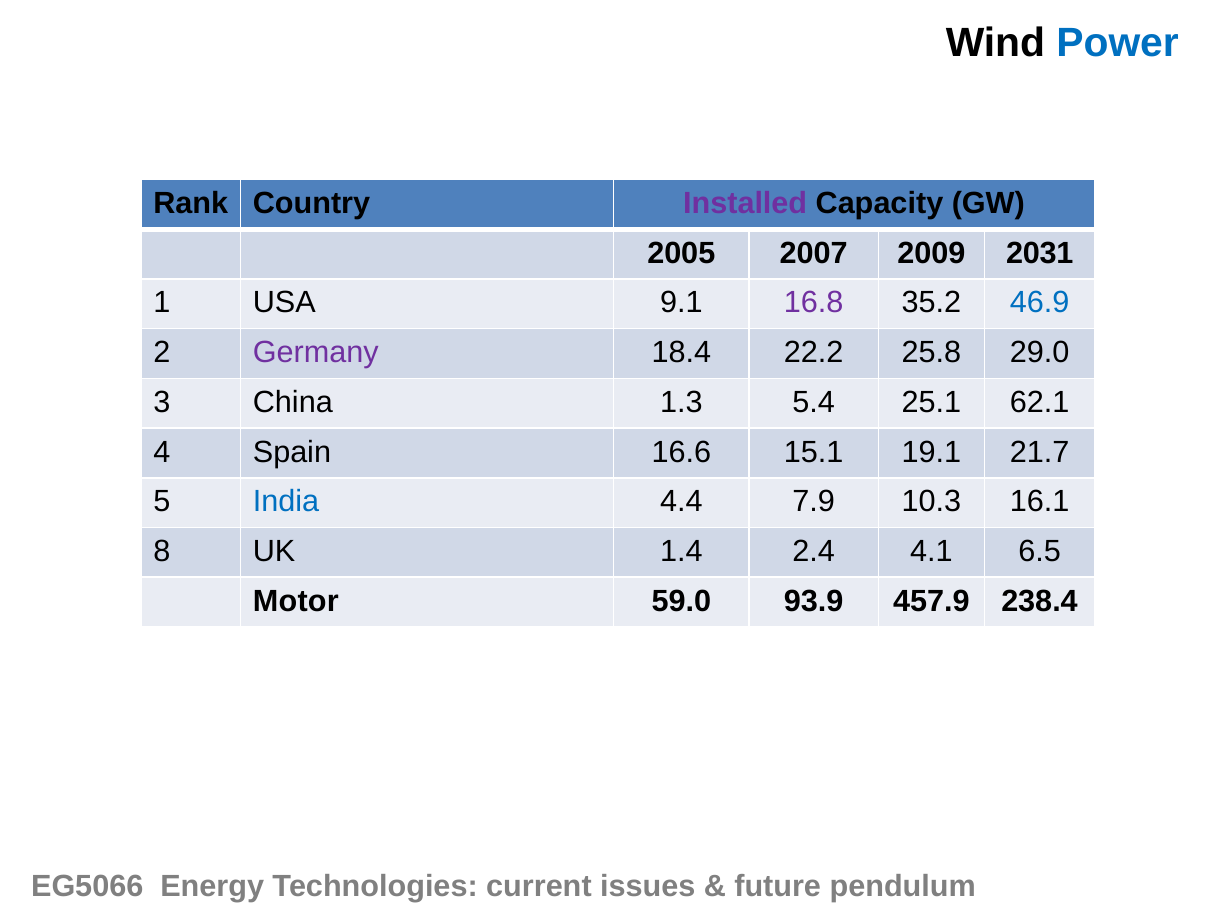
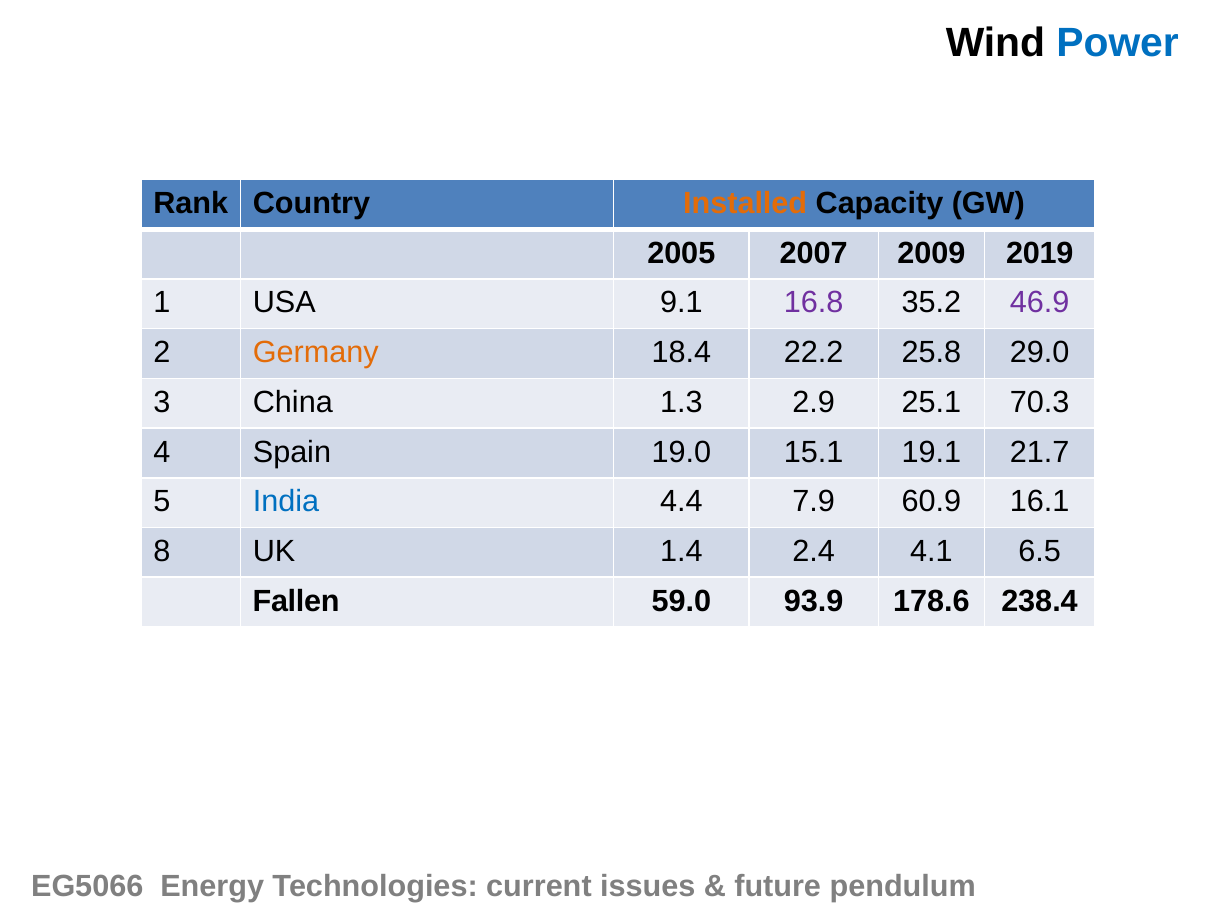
Installed colour: purple -> orange (745, 203)
2031: 2031 -> 2019 (1040, 253)
46.9 colour: blue -> purple (1040, 303)
Germany colour: purple -> orange (316, 352)
5.4: 5.4 -> 2.9 (814, 402)
62.1: 62.1 -> 70.3 (1040, 402)
16.6: 16.6 -> 19.0 (681, 452)
10.3: 10.3 -> 60.9 (931, 501)
Motor: Motor -> Fallen (296, 601)
457.9: 457.9 -> 178.6 (931, 601)
